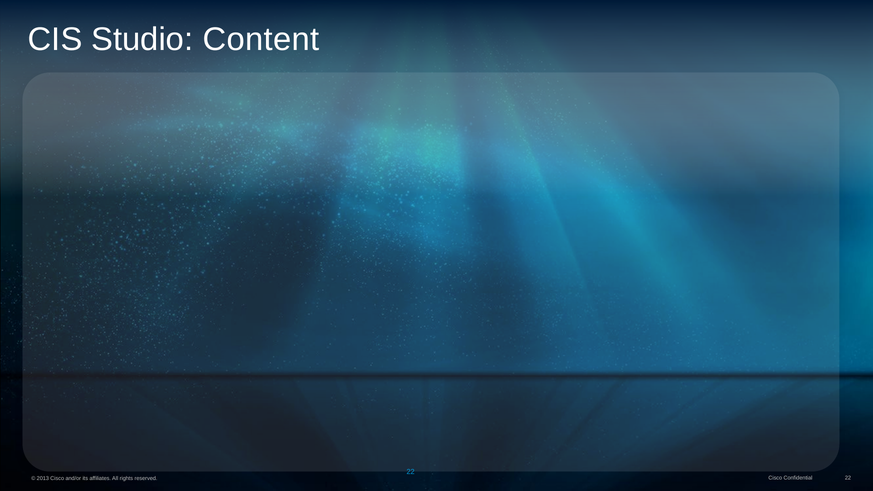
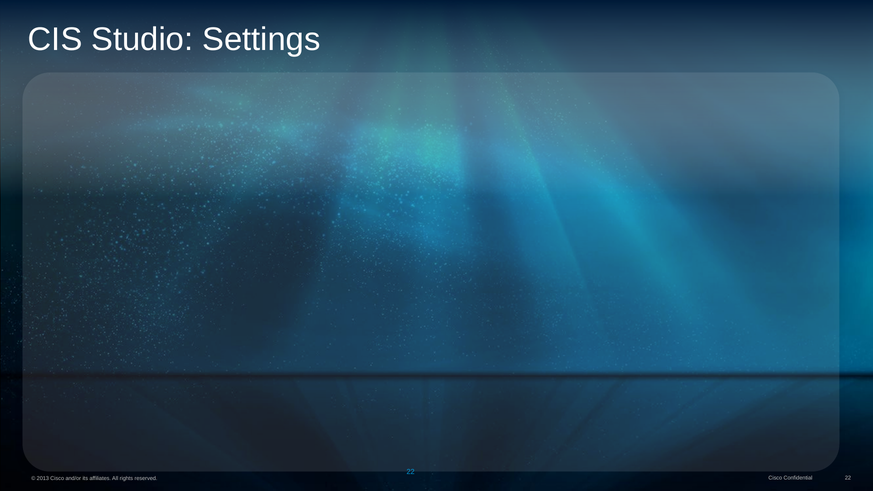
Content: Content -> Settings (261, 40)
